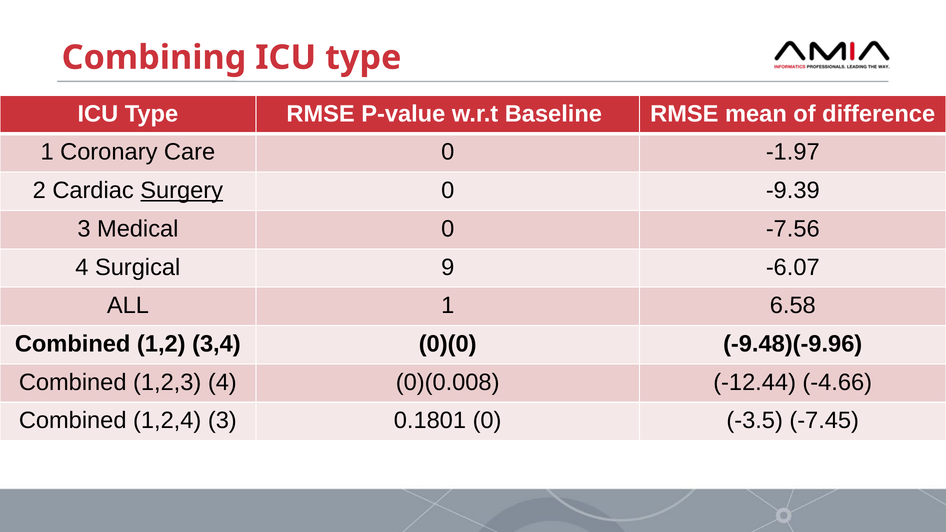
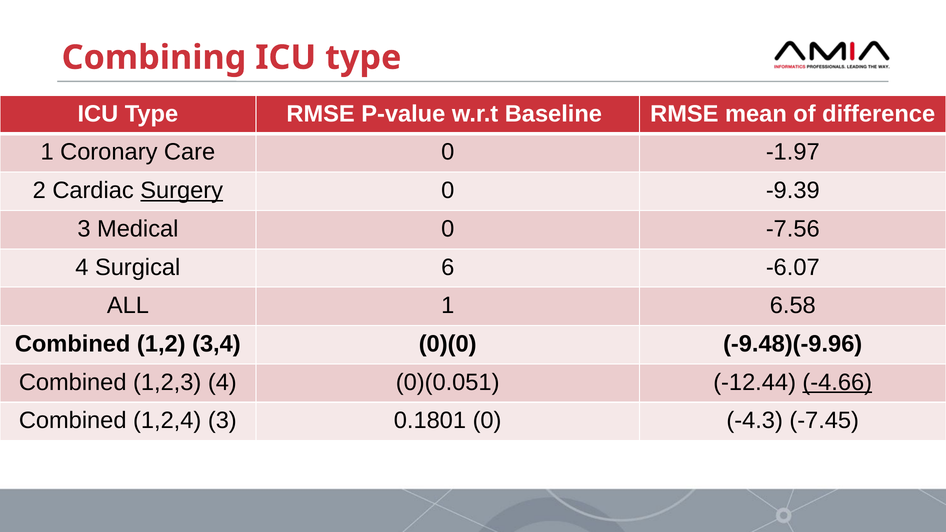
9: 9 -> 6 (448, 267)
0)(0.008: 0)(0.008 -> 0)(0.051 (448, 382)
-4.66 underline: none -> present (837, 382)
-3.5: -3.5 -> -4.3 (755, 421)
